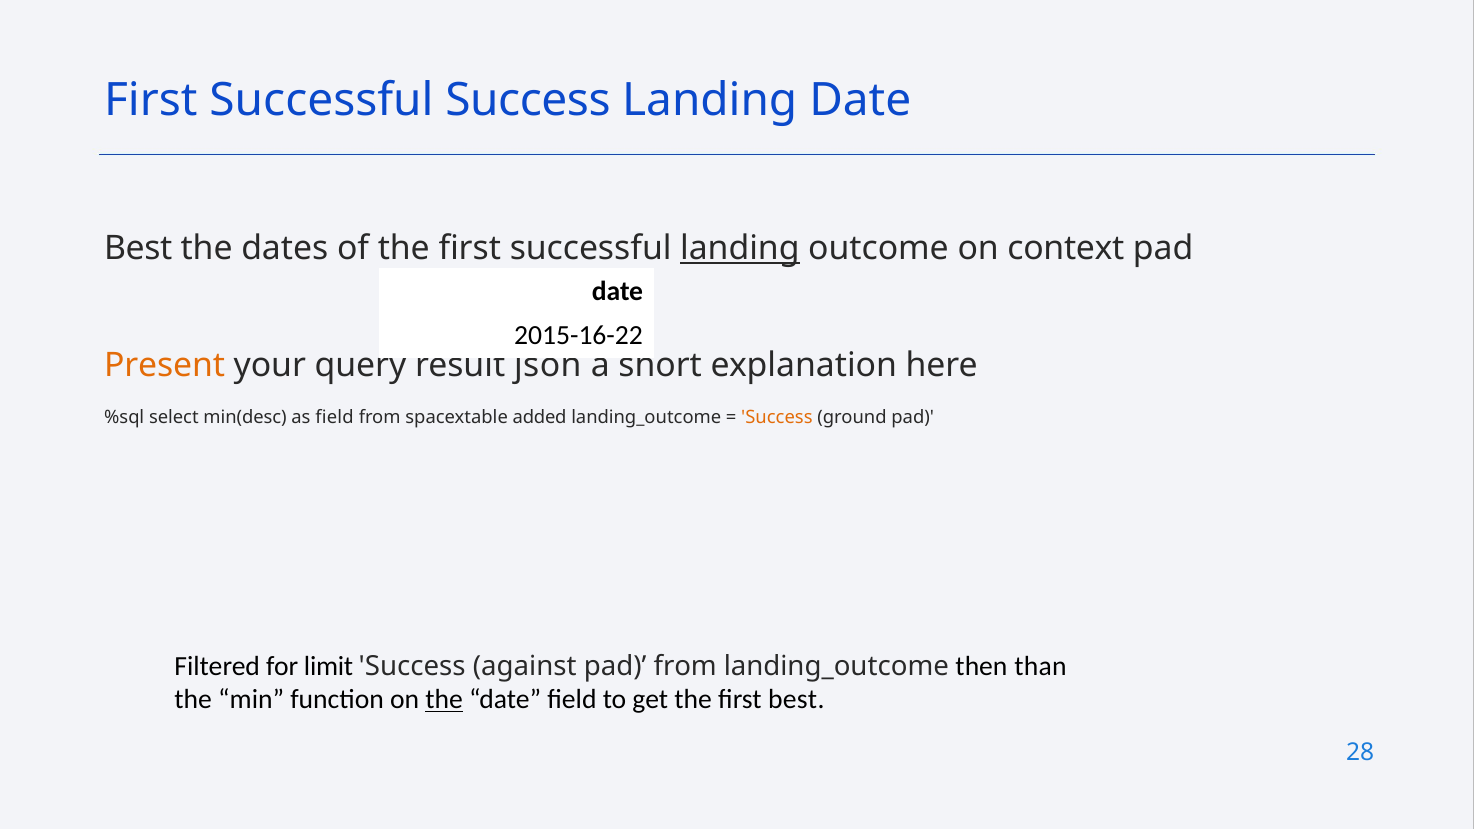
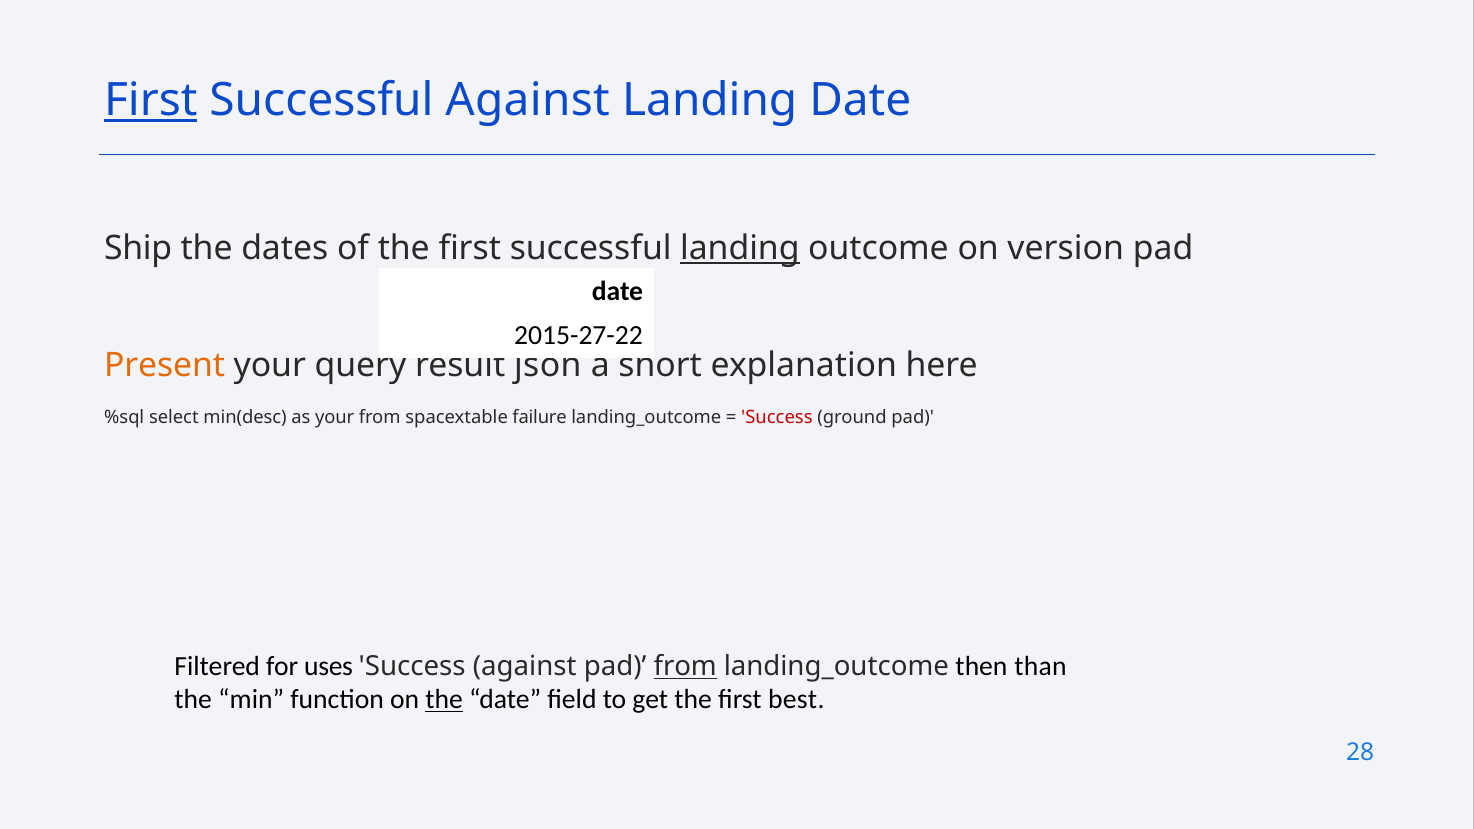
First underline: none -> present (151, 100)
Successful Success: Success -> Against (528, 100)
Best: Best -> Ship (138, 249)
context: context -> version (1066, 249)
2015-16-22: 2015-16-22 -> 2015-27-22 (579, 336)
as field: field -> your (335, 417)
added: added -> failure (540, 417)
Success colour: orange -> red (777, 417)
limit: limit -> uses (329, 667)
from underline: none -> present (685, 667)
